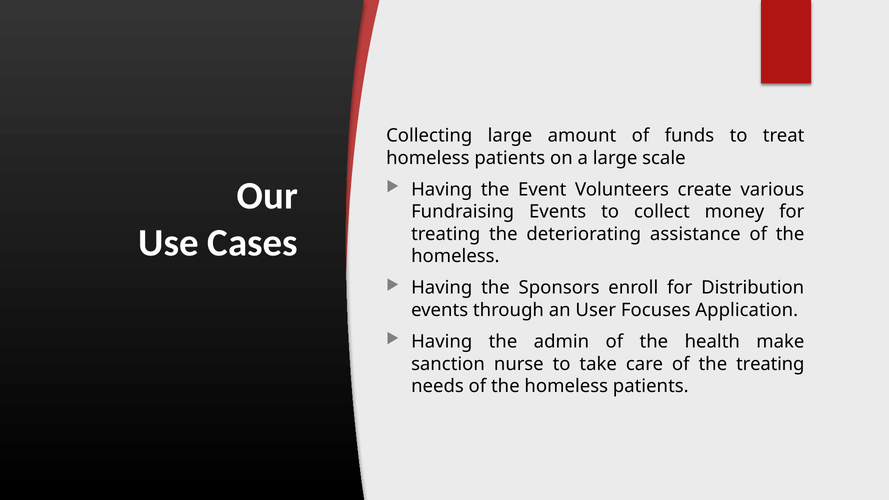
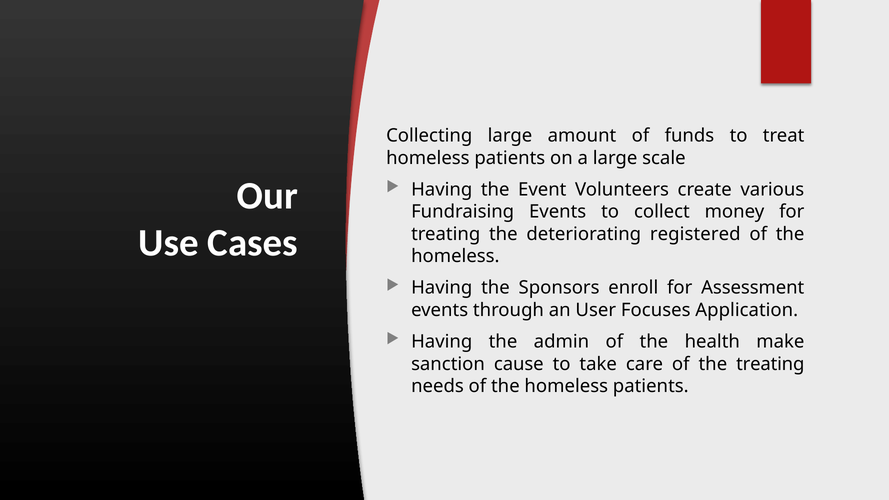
assistance: assistance -> registered (695, 234)
Distribution: Distribution -> Assessment (753, 288)
nurse: nurse -> cause (519, 364)
